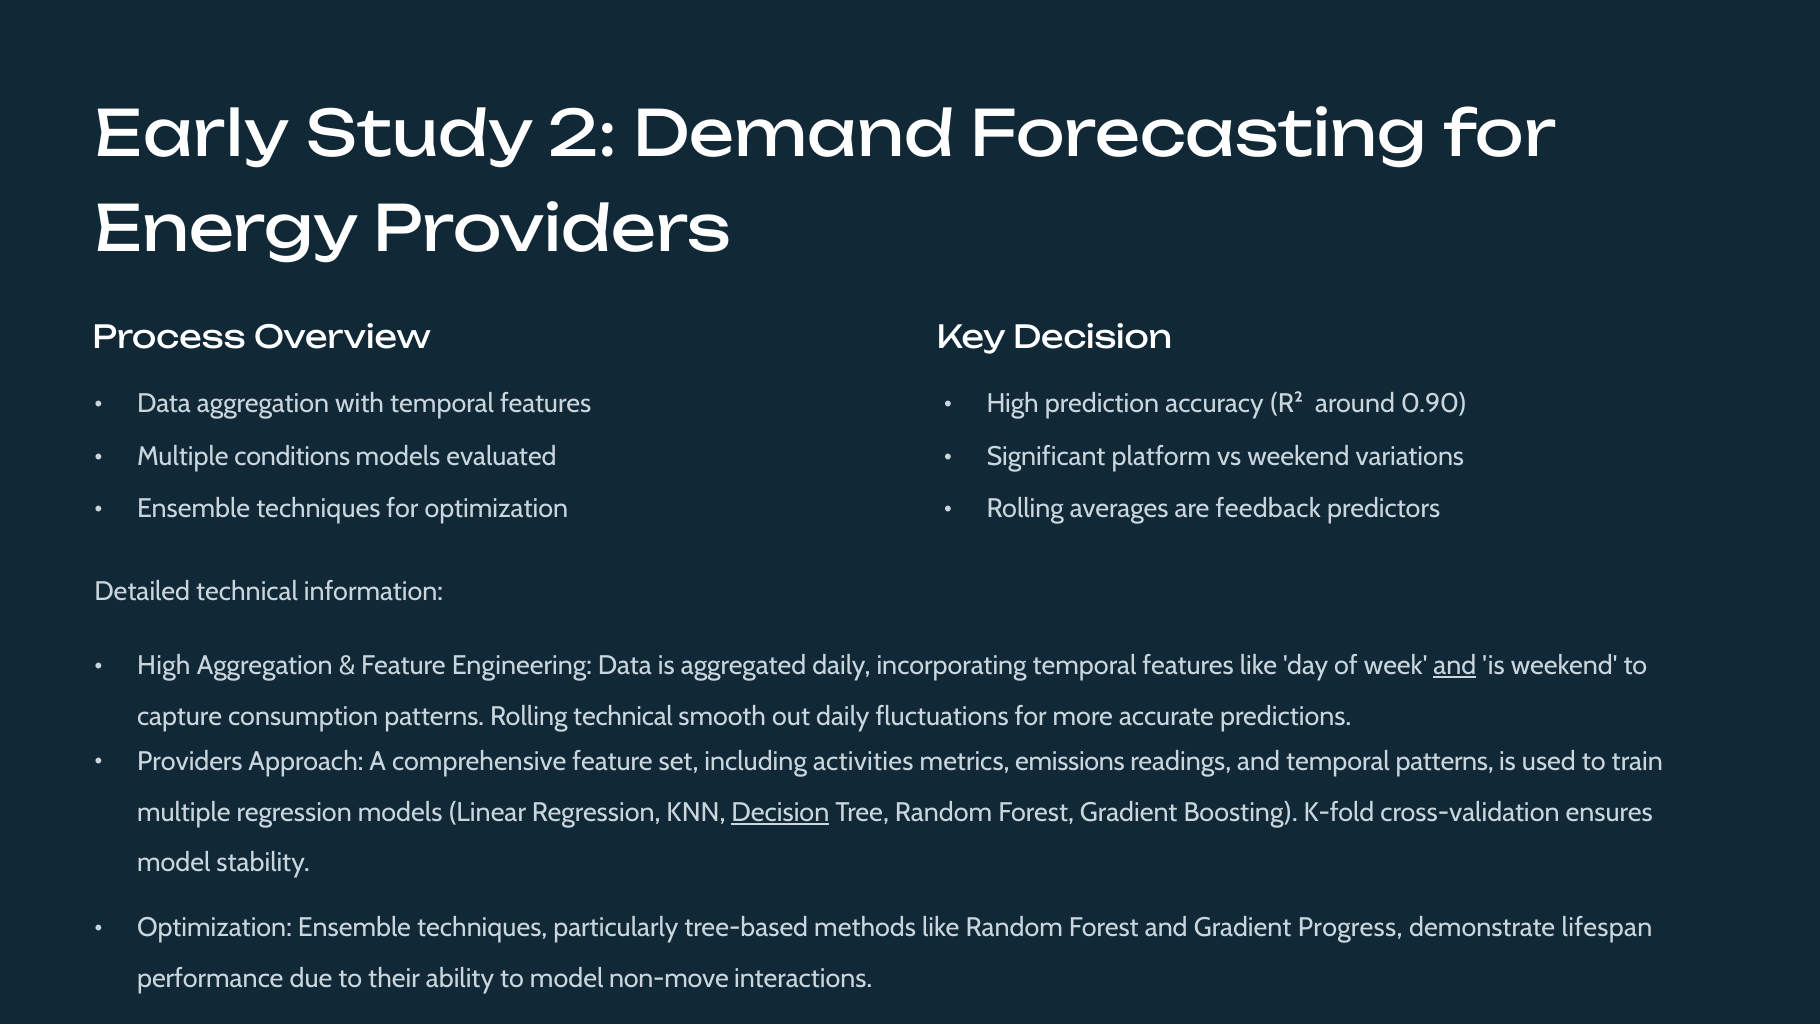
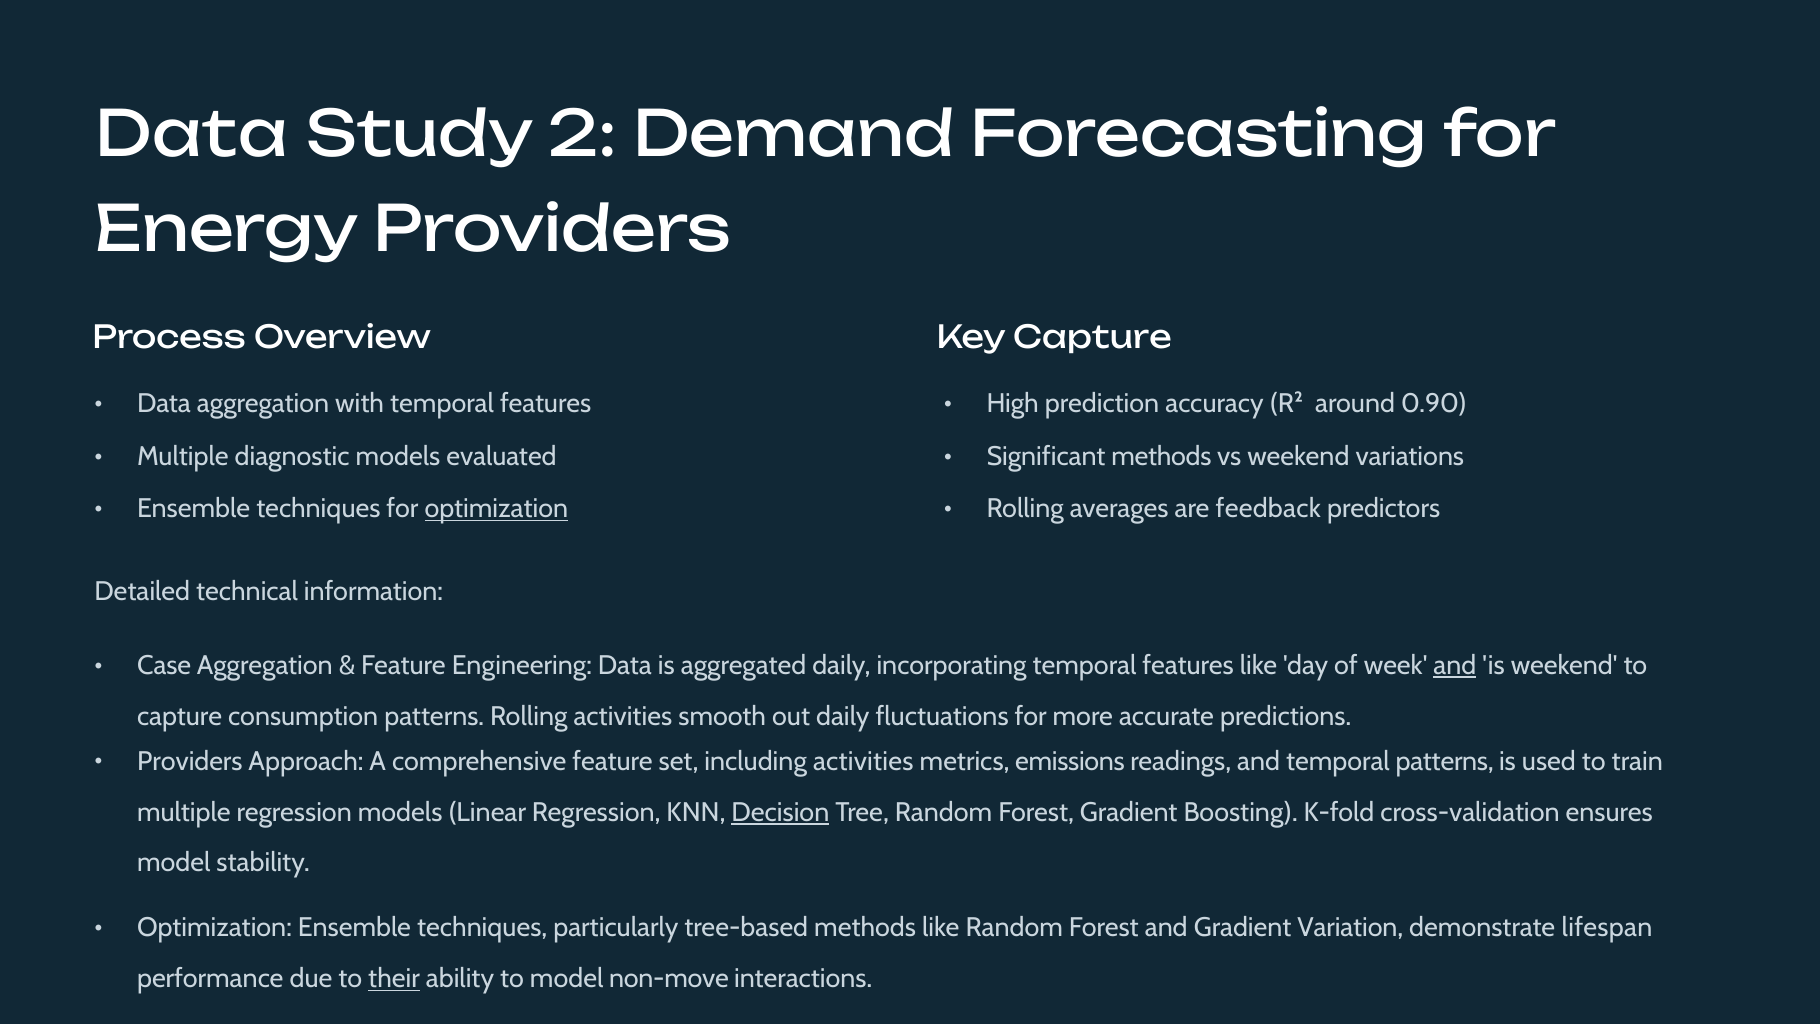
Early: Early -> Data (192, 135)
Key Decision: Decision -> Capture (1092, 338)
conditions: conditions -> diagnostic (292, 456)
Significant platform: platform -> methods (1161, 456)
optimization underline: none -> present (496, 509)
High: High -> Case (164, 665)
Rolling technical: technical -> activities (623, 716)
Progress: Progress -> Variation (1350, 928)
their underline: none -> present (394, 979)
